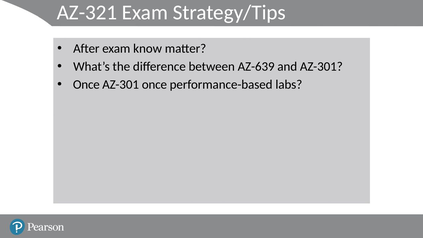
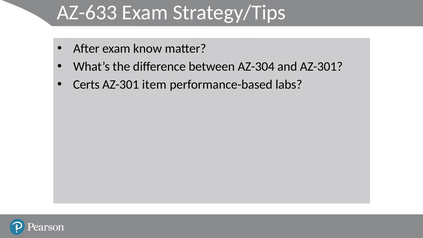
AZ-321: AZ-321 -> AZ-633 (87, 13)
AZ-639: AZ-639 -> AZ-304 (256, 67)
Once: Once -> Certs (86, 85)
AZ-301 once: once -> item (154, 85)
